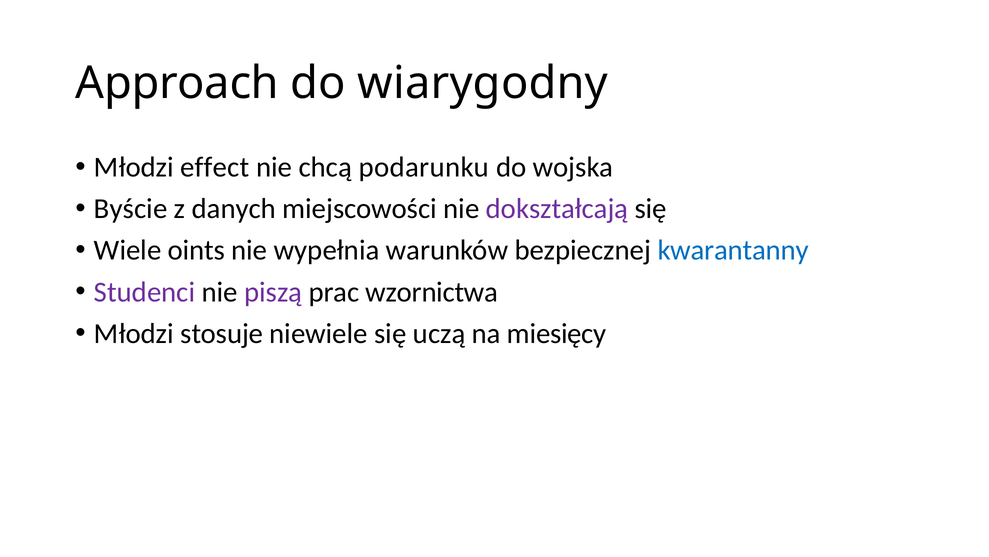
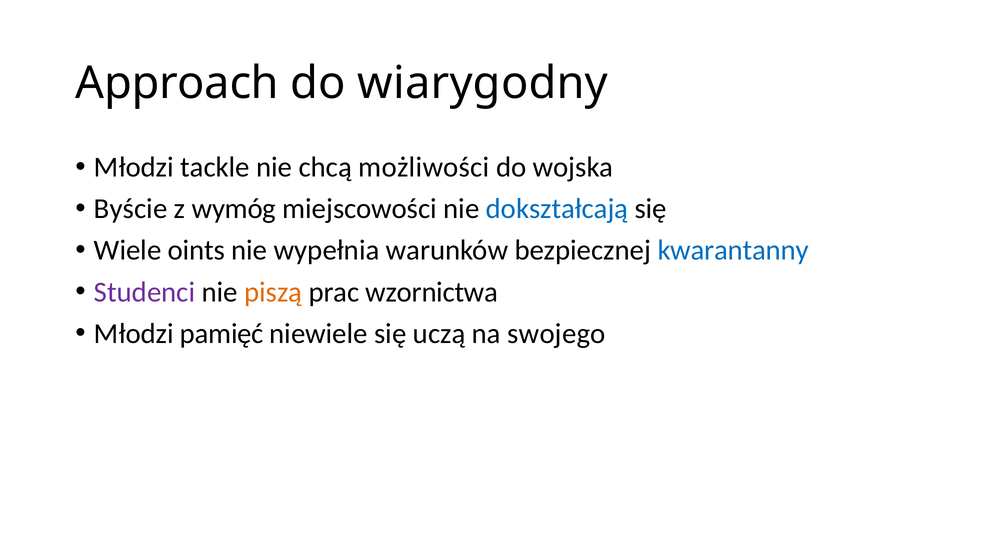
effect: effect -> tackle (215, 167)
podarunku: podarunku -> możliwości (424, 167)
danych: danych -> wymóg (234, 209)
dokształcają colour: purple -> blue (557, 209)
piszą colour: purple -> orange (273, 292)
stosuje: stosuje -> pamięć (222, 333)
miesięcy: miesięcy -> swojego (556, 333)
